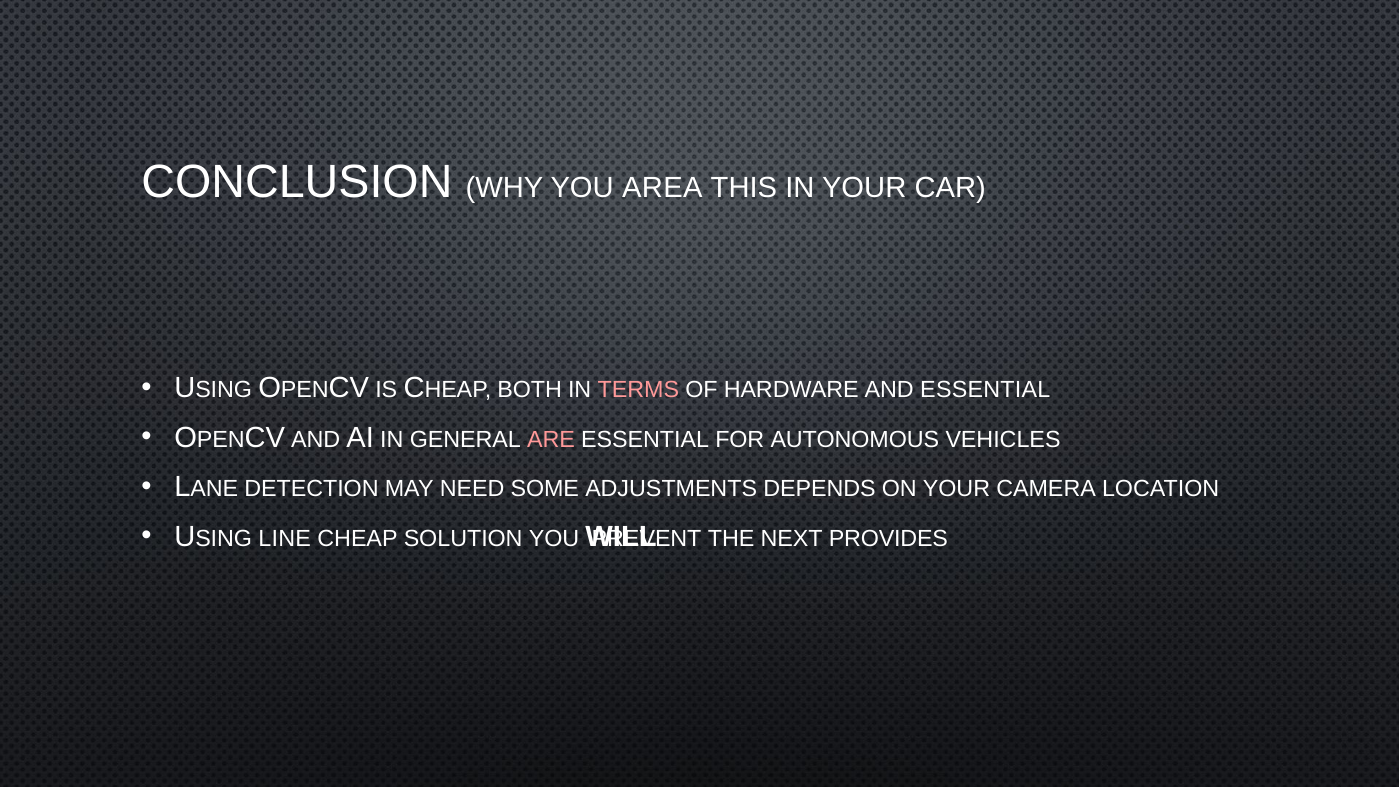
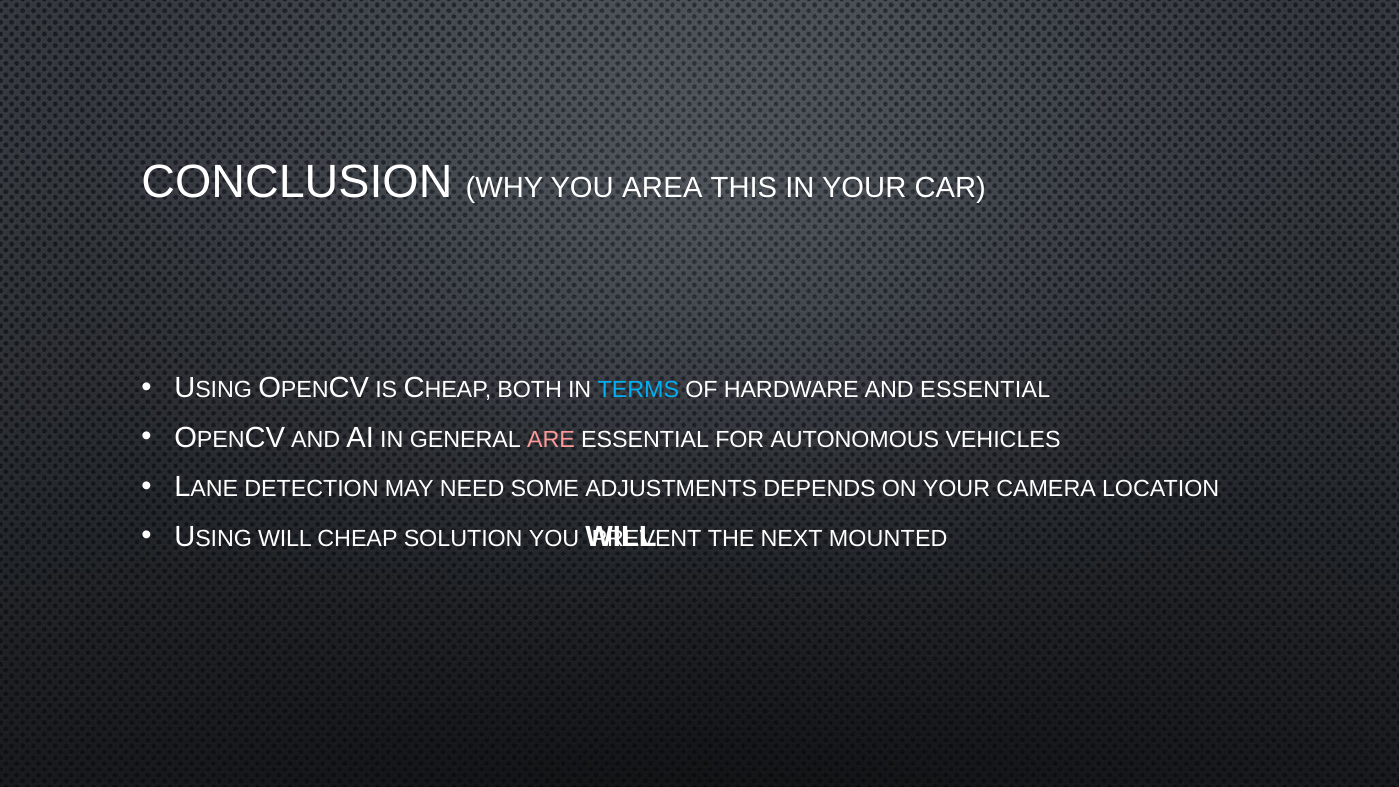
TERMS colour: pink -> light blue (638, 390)
LINE: LINE -> WILL (285, 539)
PROVIDES: PROVIDES -> MOUNTED (888, 539)
